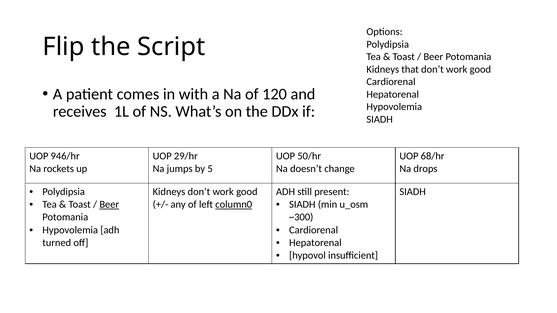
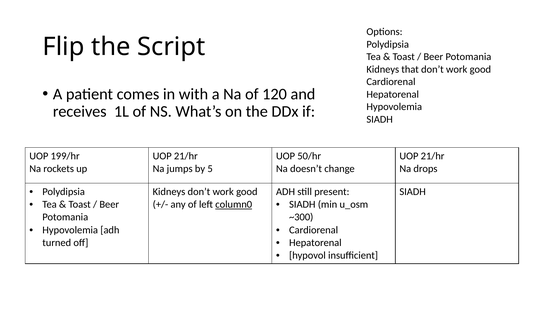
946/hr: 946/hr -> 199/hr (65, 156)
29/hr: 29/hr -> 21/hr (186, 156)
68/hr: 68/hr -> 21/hr (433, 156)
Beer underline: present -> none (109, 205)
